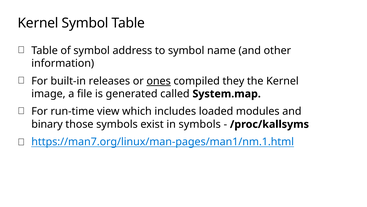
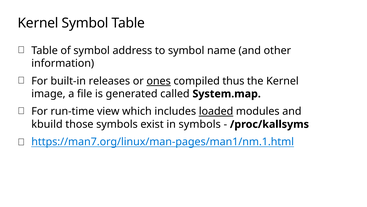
they: they -> thus (233, 81)
loaded underline: none -> present (216, 111)
binary: binary -> kbuild (47, 124)
